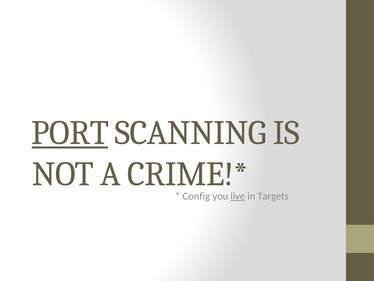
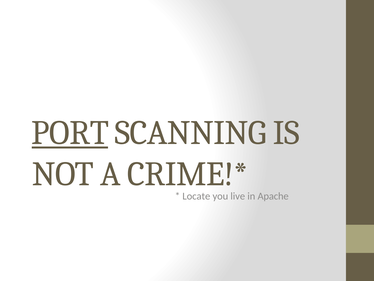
Config: Config -> Locate (196, 196)
live underline: present -> none (238, 196)
Targets: Targets -> Apache (273, 196)
